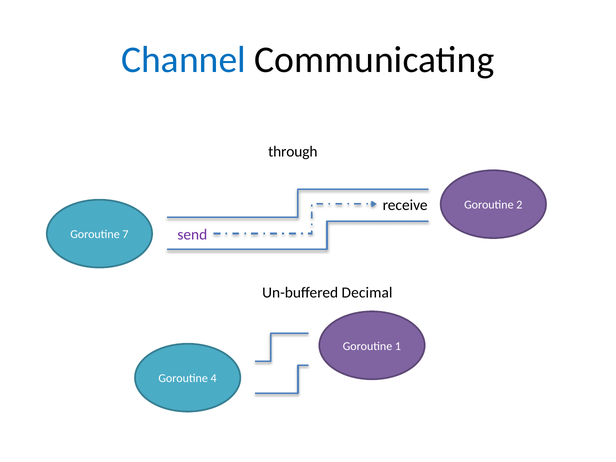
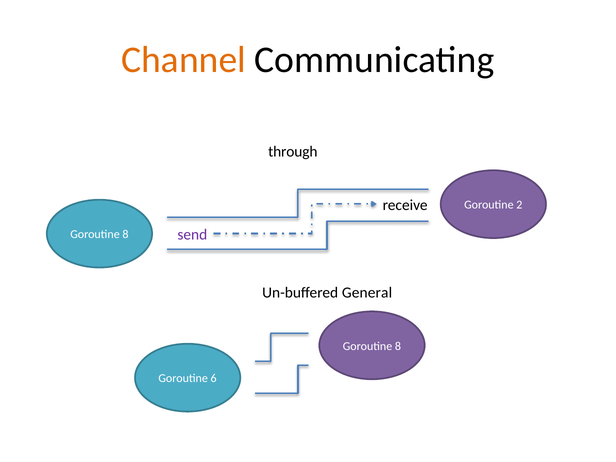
Channel colour: blue -> orange (184, 60)
7: 7 -> 8 (125, 234)
Decimal: Decimal -> General (367, 293)
1: 1 -> 8 (398, 346)
4: 4 -> 6 (214, 378)
